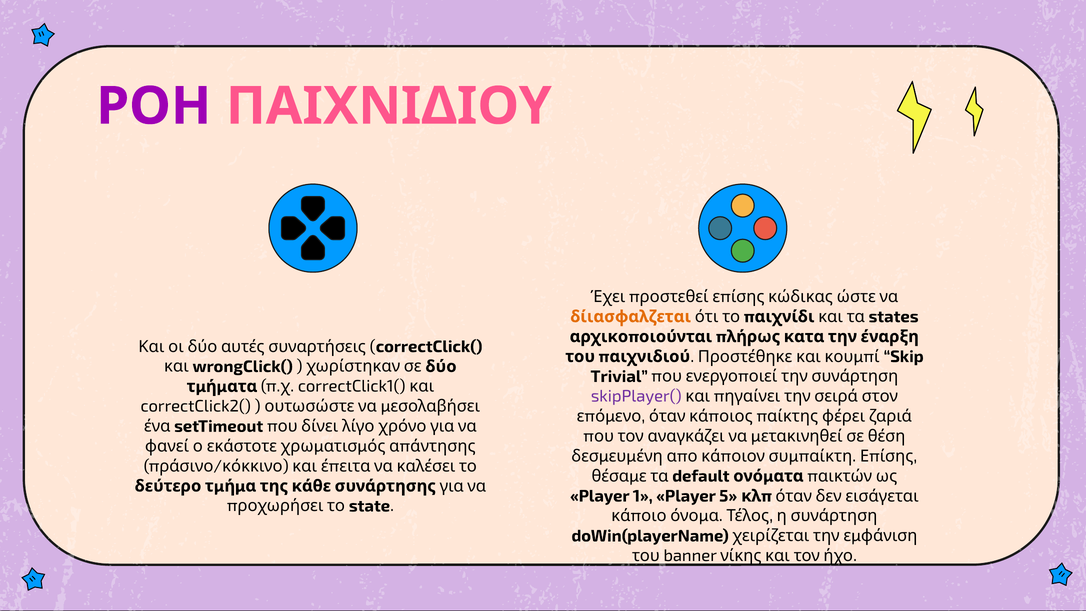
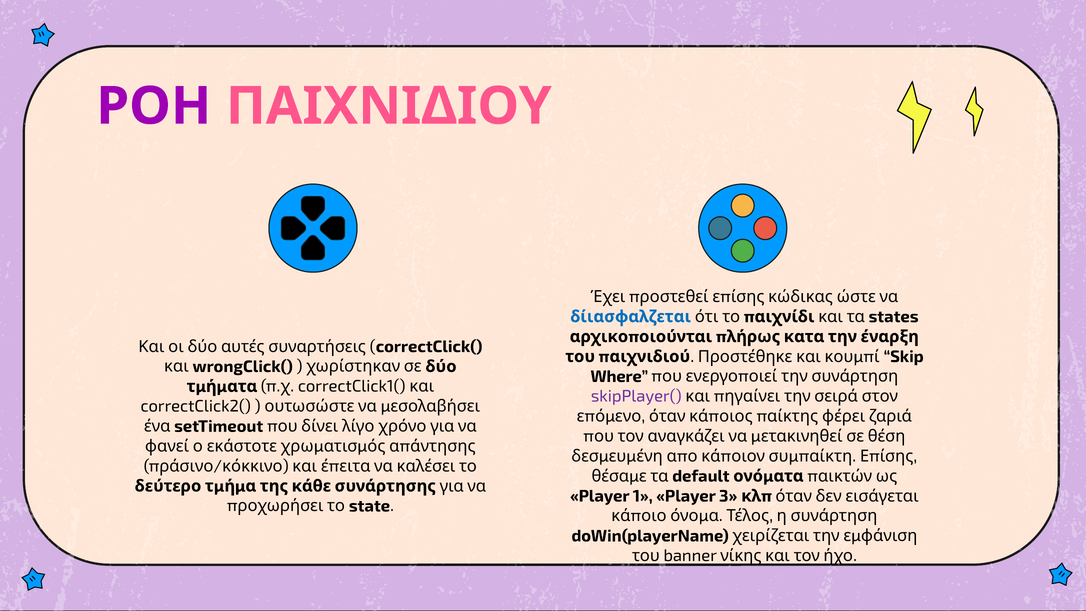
δίιασφαλζεται colour: orange -> blue (631, 317)
Trivial: Trivial -> Where (619, 376)
5: 5 -> 3 (728, 496)
